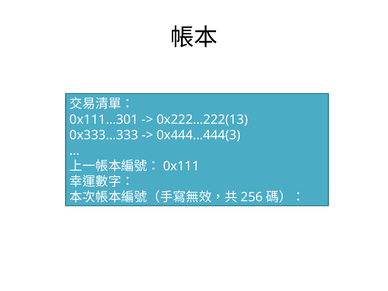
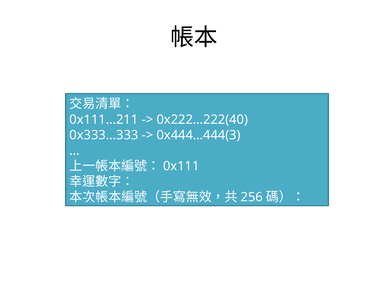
0x111…301: 0x111…301 -> 0x111…211 (104, 119)
0x222…222(13: 0x222…222(13 -> 0x222…222(40 (202, 119)
